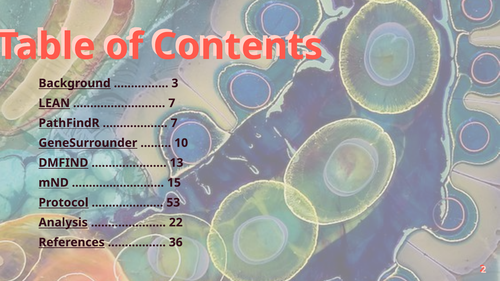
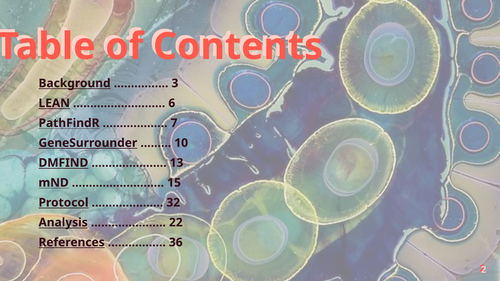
7: 7 -> 6 (172, 103)
53: 53 -> 32 (173, 203)
